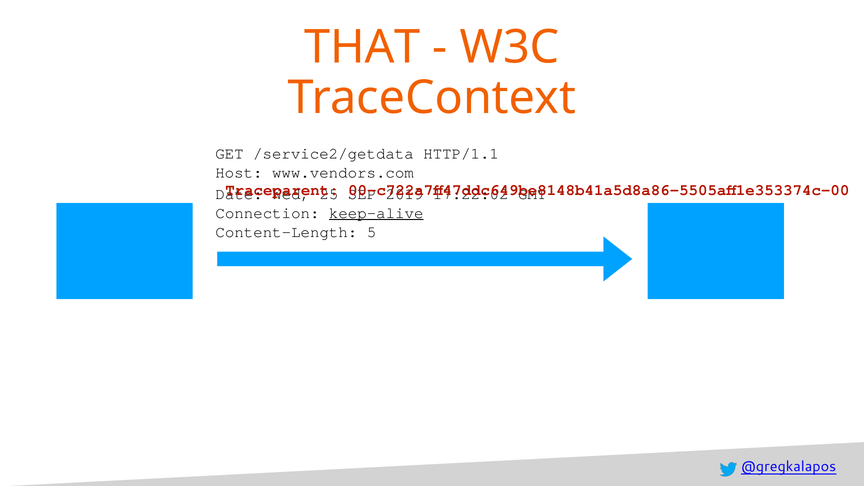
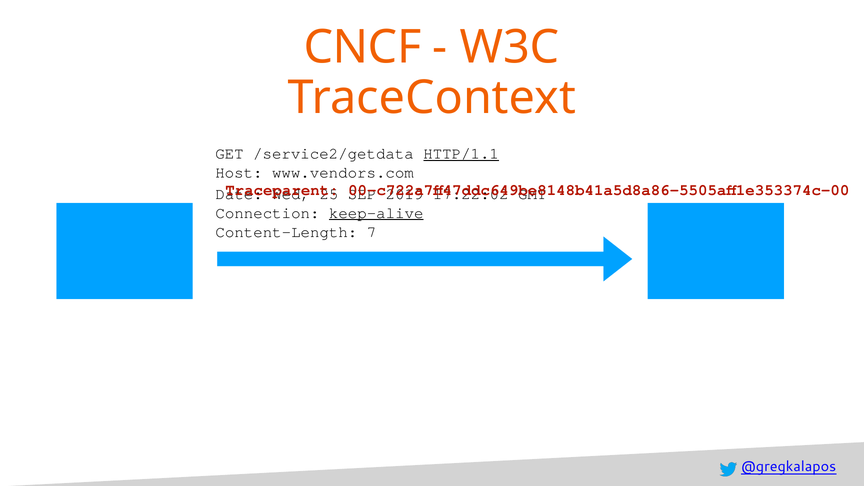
THAT: THAT -> CNCF (363, 47)
HTTP/1.1 underline: none -> present (461, 154)
5: 5 -> 7 (372, 232)
